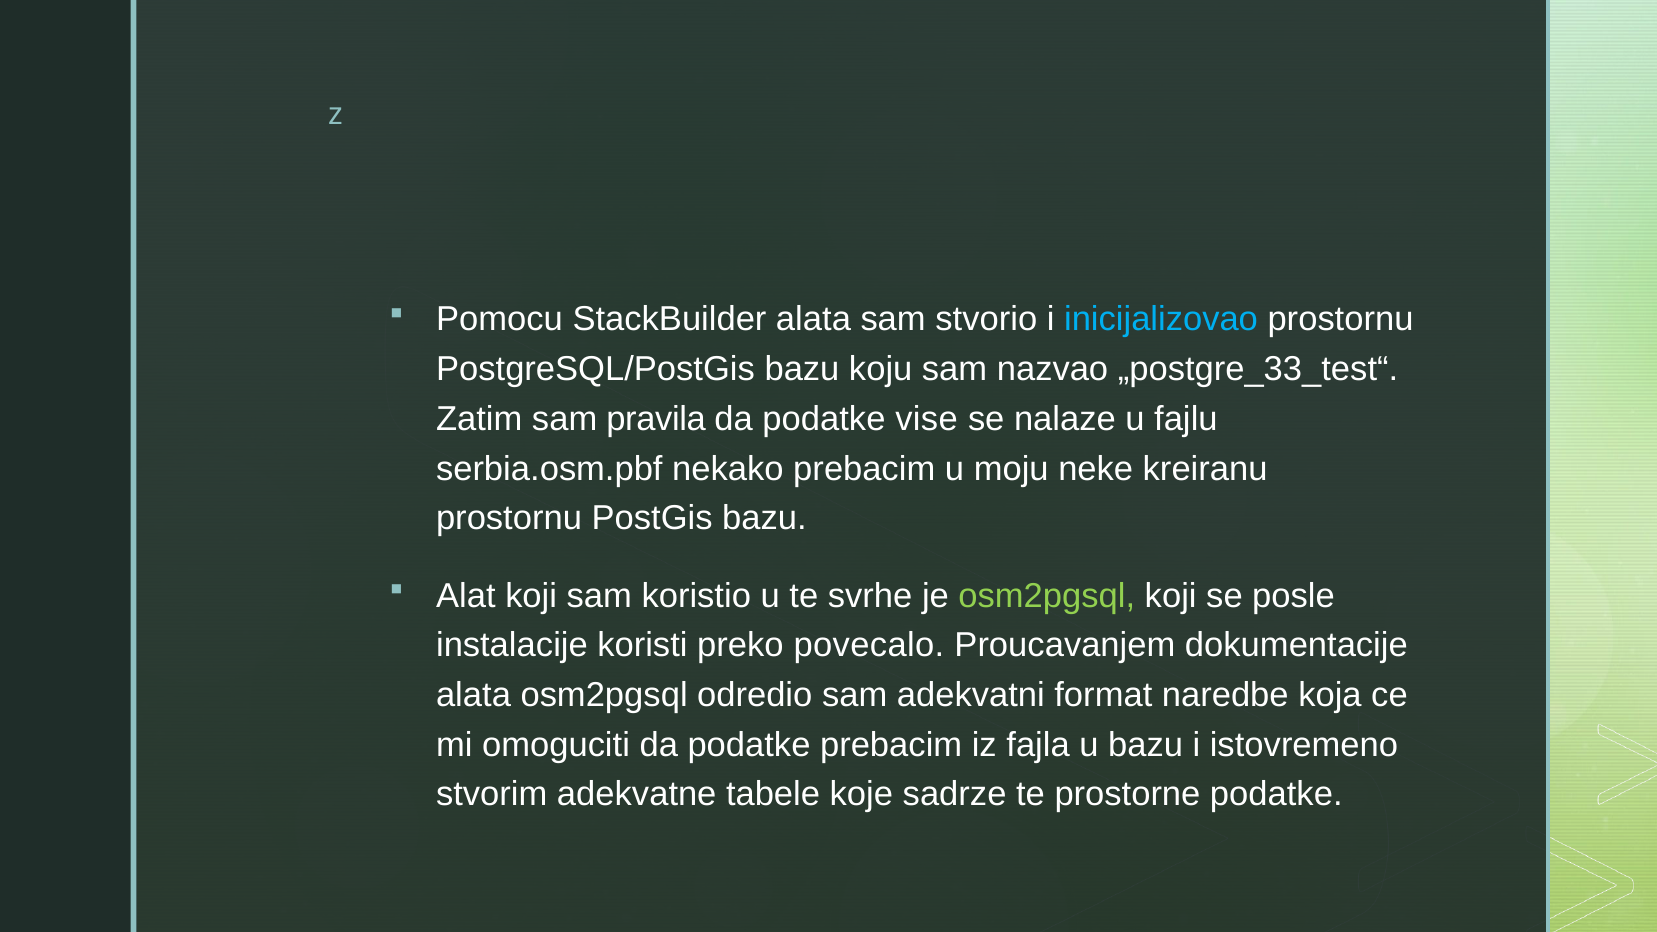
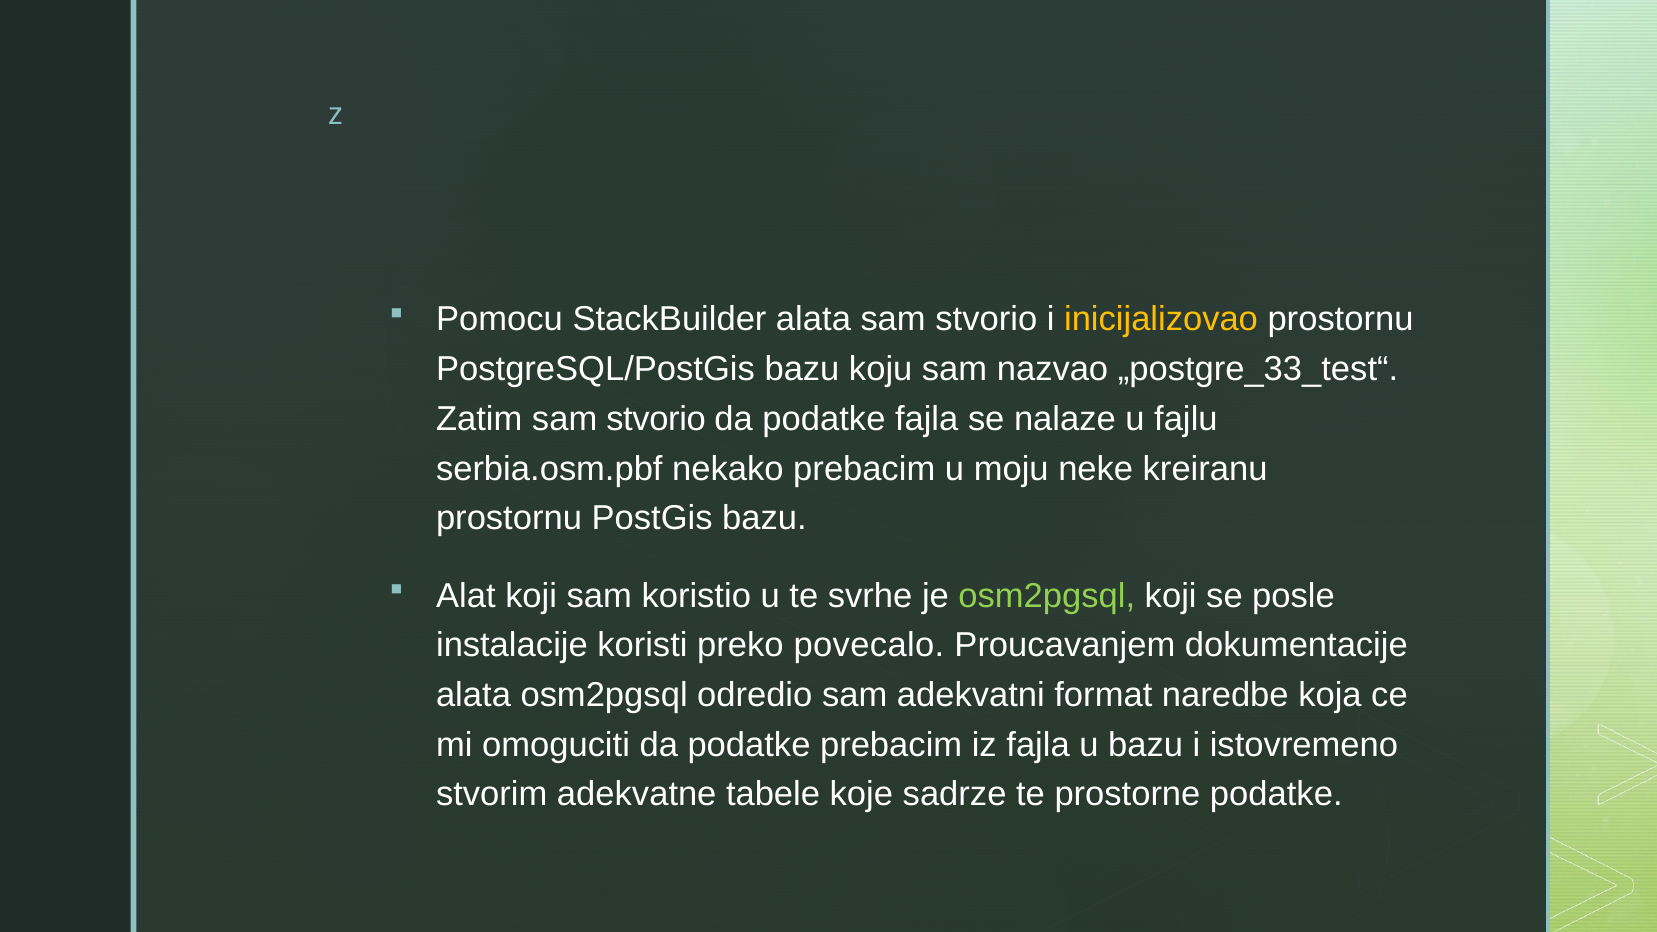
inicijalizovao colour: light blue -> yellow (1161, 320)
Zatim sam pravila: pravila -> stvorio (656, 419)
podatke vise: vise -> fajla (927, 419)
